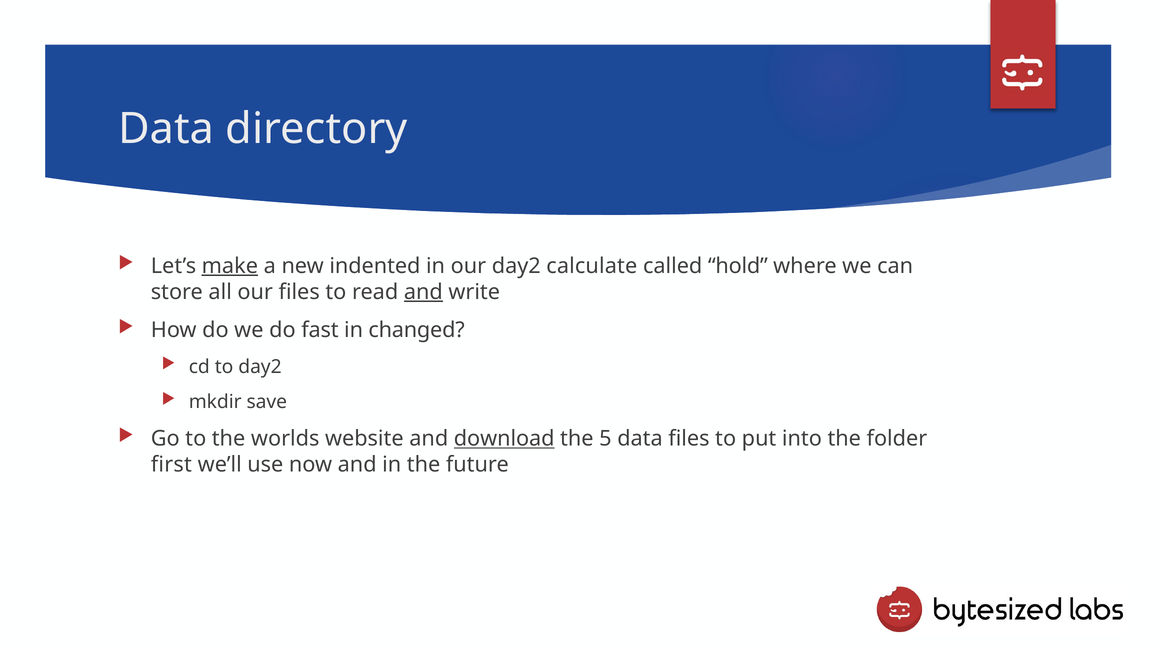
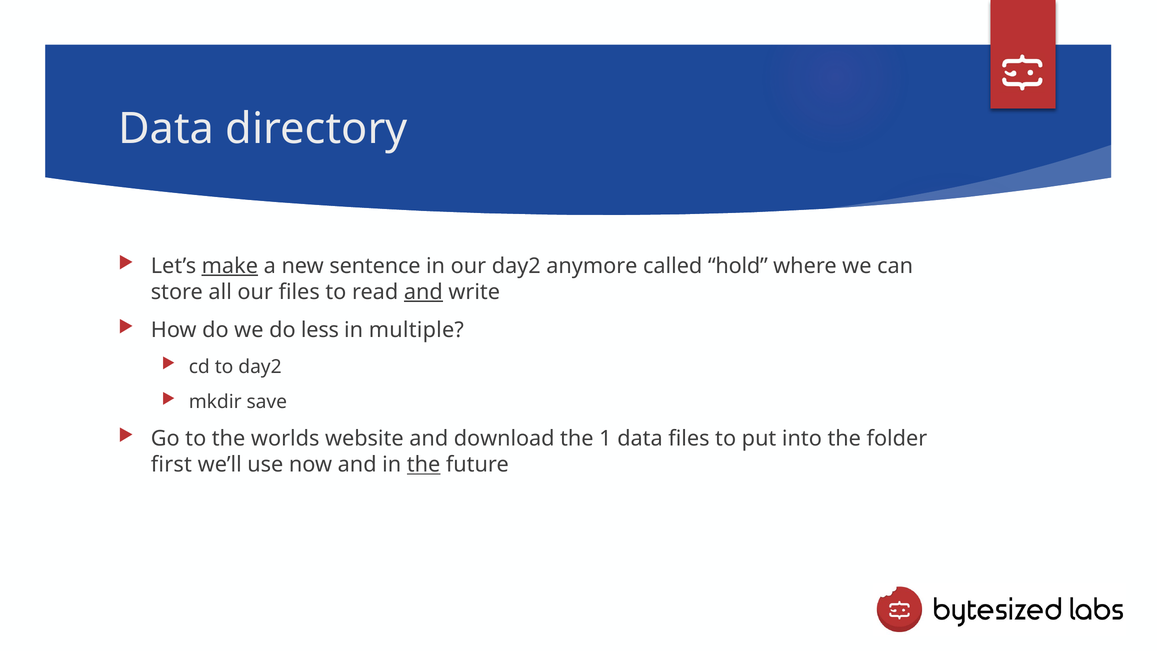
indented: indented -> sentence (375, 266)
calculate: calculate -> anymore (592, 266)
fast: fast -> less (320, 330)
changed: changed -> multiple (416, 330)
download underline: present -> none (504, 439)
5: 5 -> 1 (605, 439)
the underline: none -> present (424, 465)
